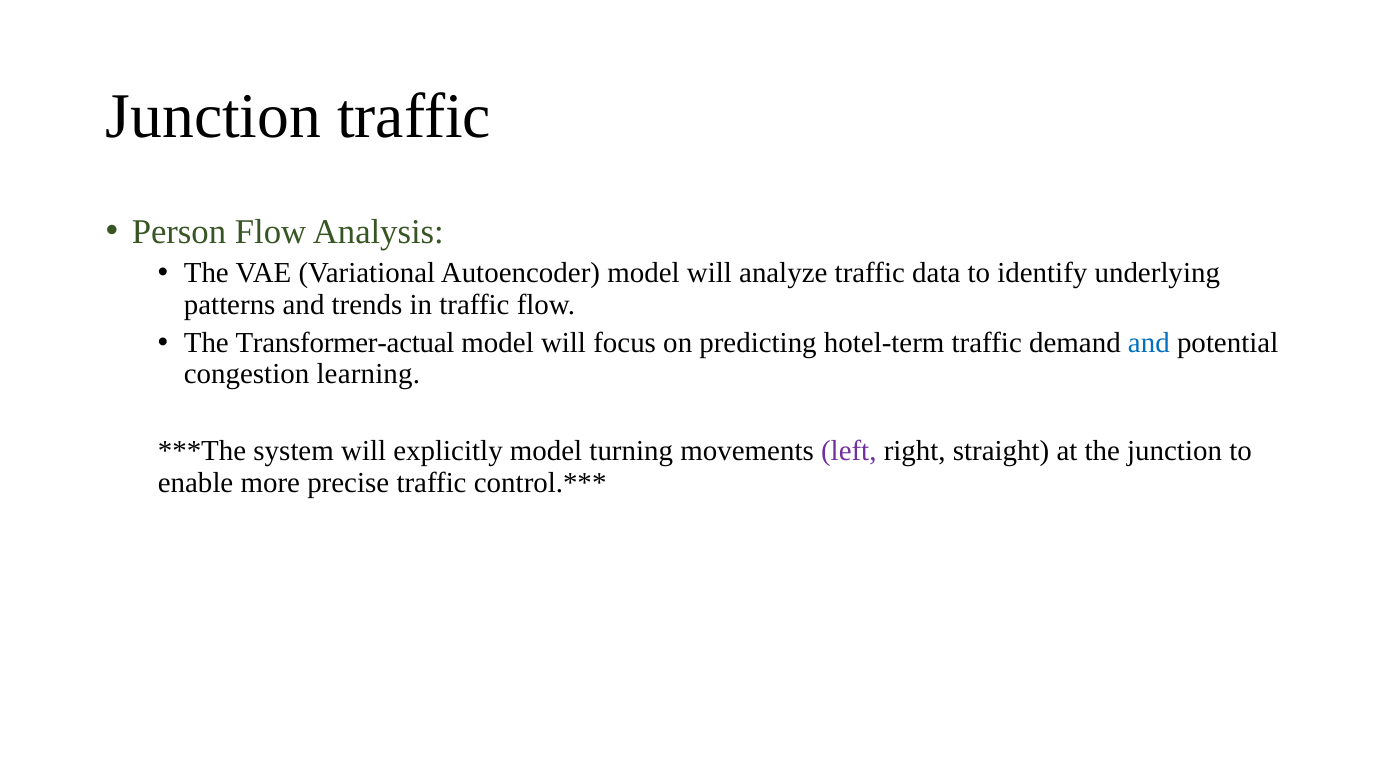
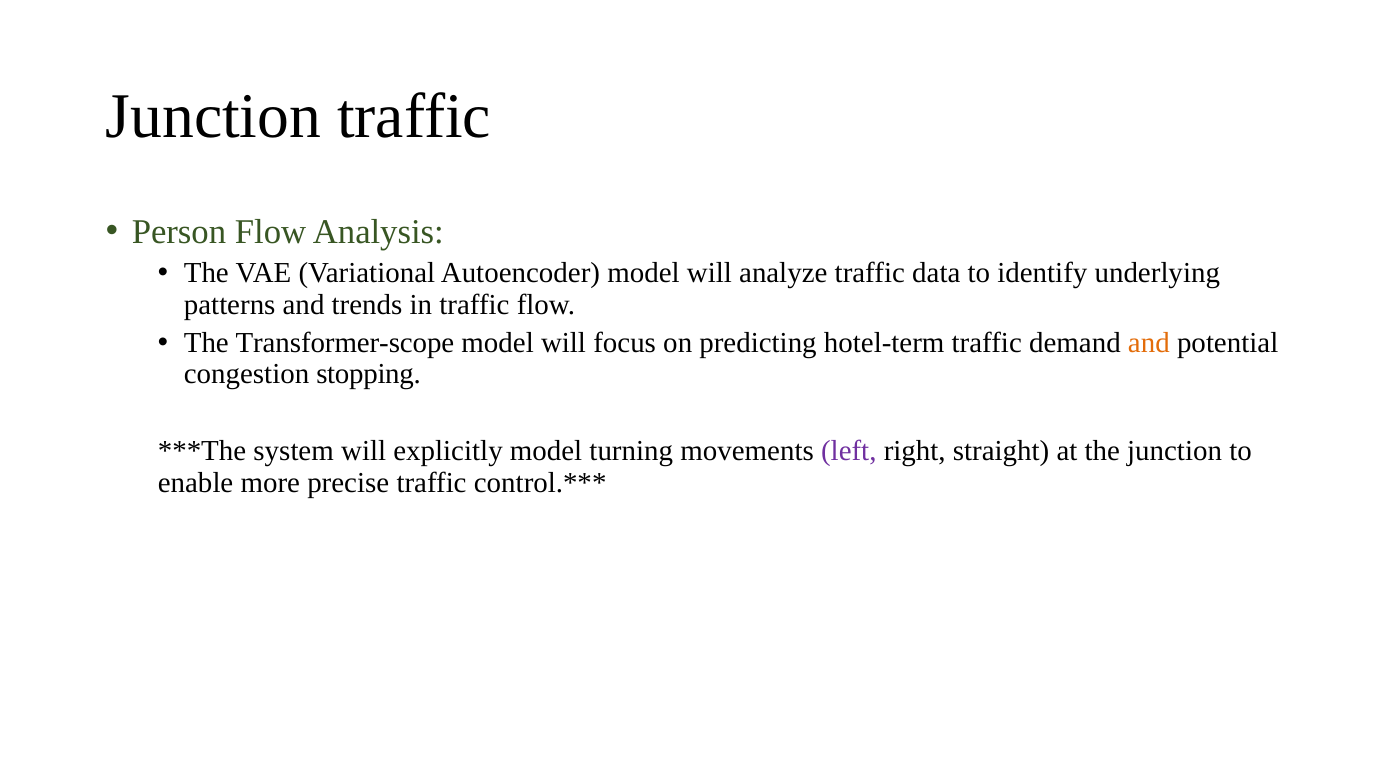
Transformer-actual: Transformer-actual -> Transformer-scope (345, 343)
and colour: blue -> orange (1149, 343)
learning: learning -> stopping (369, 374)
